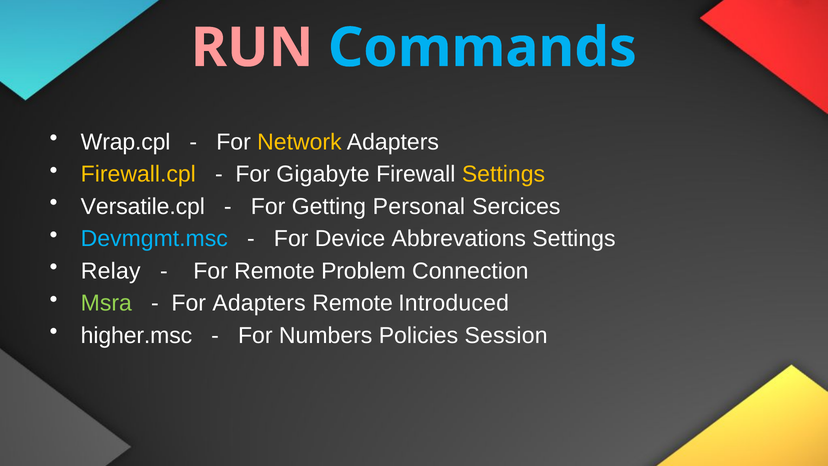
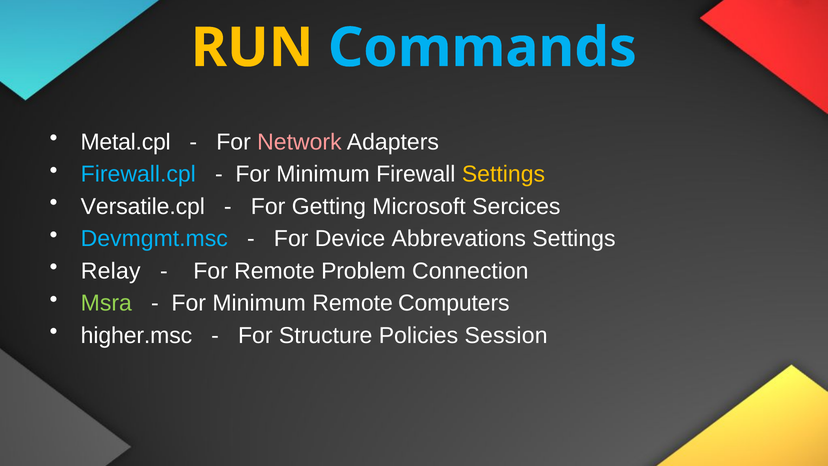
RUN colour: pink -> yellow (252, 48)
Wrap.cpl: Wrap.cpl -> Metal.cpl (126, 142)
Network colour: yellow -> pink (299, 142)
Firewall.cpl colour: yellow -> light blue (138, 174)
Gigabyte: Gigabyte -> Minimum (323, 174)
Personal: Personal -> Microsoft (419, 206)
Adapters: Adapters -> Minimum (259, 303)
Introduced: Introduced -> Computers (454, 303)
Numbers: Numbers -> Structure (326, 335)
